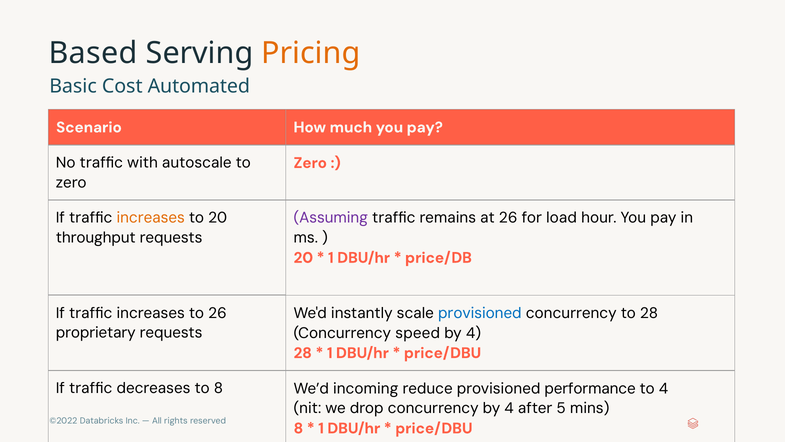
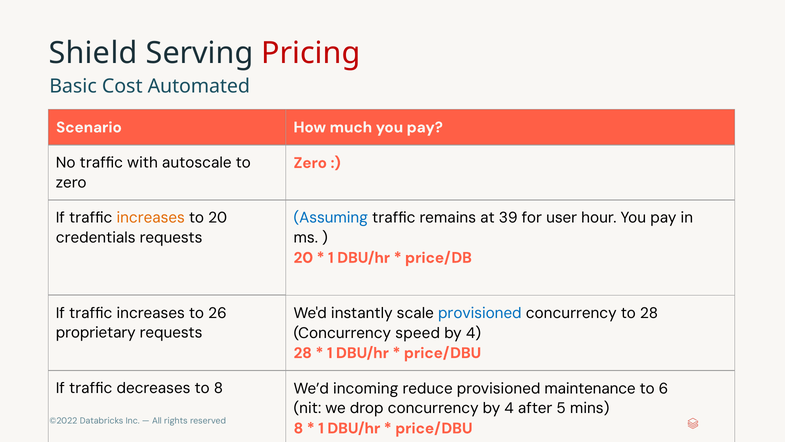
Based: Based -> Shield (93, 53)
Pricing colour: orange -> red (311, 53)
Assuming colour: purple -> blue (331, 218)
at 26: 26 -> 39 (508, 218)
load: load -> user (562, 218)
throughput: throughput -> credentials (96, 237)
performance: performance -> maintenance (590, 388)
to 4: 4 -> 6 (663, 388)
